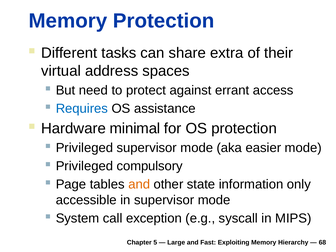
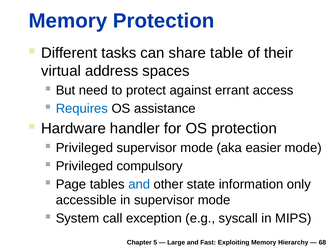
extra: extra -> table (227, 53)
minimal: minimal -> handler (135, 128)
and colour: orange -> blue (139, 184)
